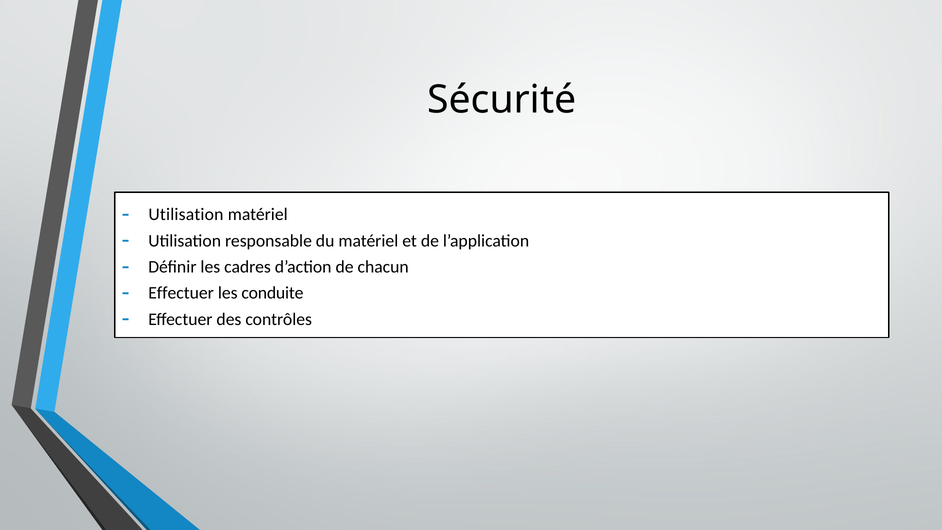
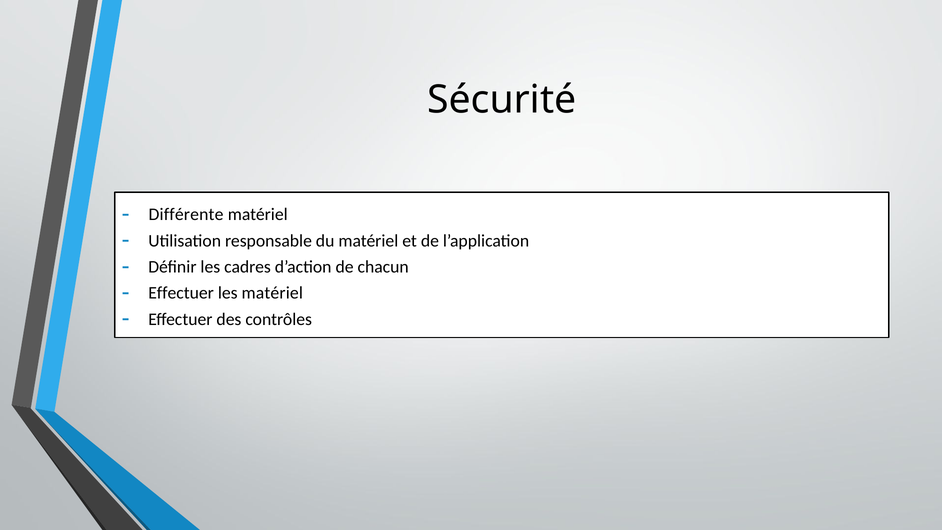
Utilisation: Utilisation -> Différente (186, 214)
les conduite: conduite -> matériel (272, 293)
